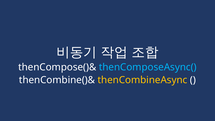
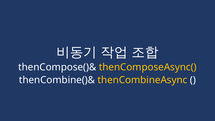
thenComposeAsync( colour: light blue -> yellow (148, 67)
